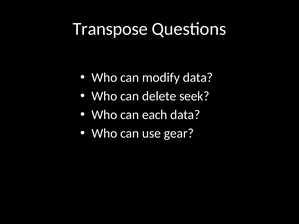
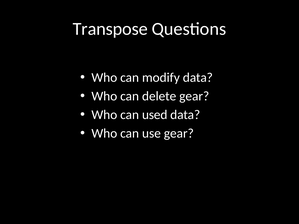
delete seek: seek -> gear (194, 96)
each: each -> used (155, 115)
